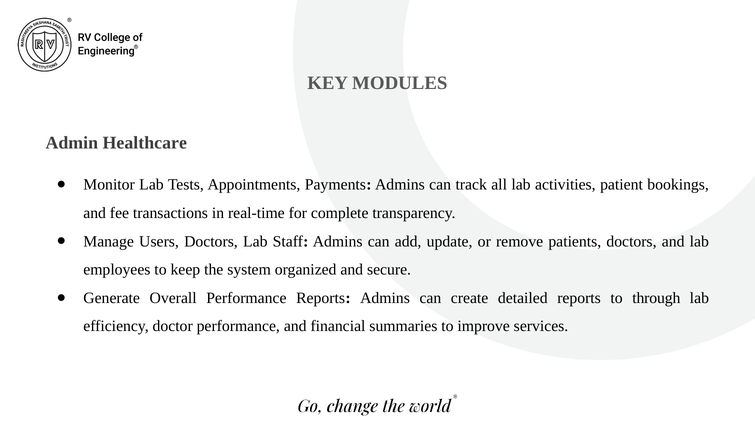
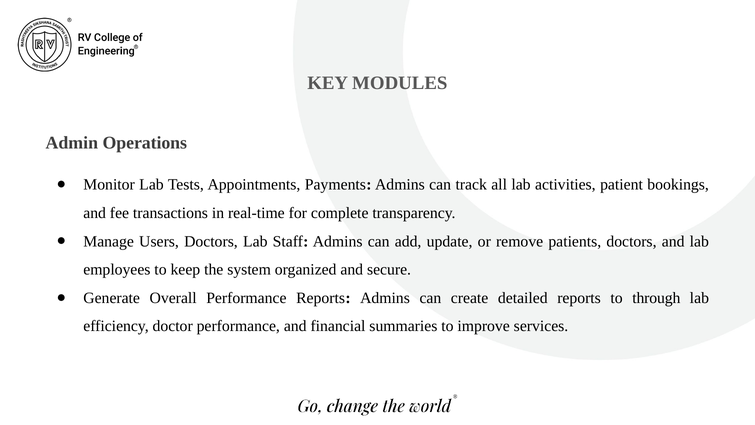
Healthcare: Healthcare -> Operations (145, 143)
